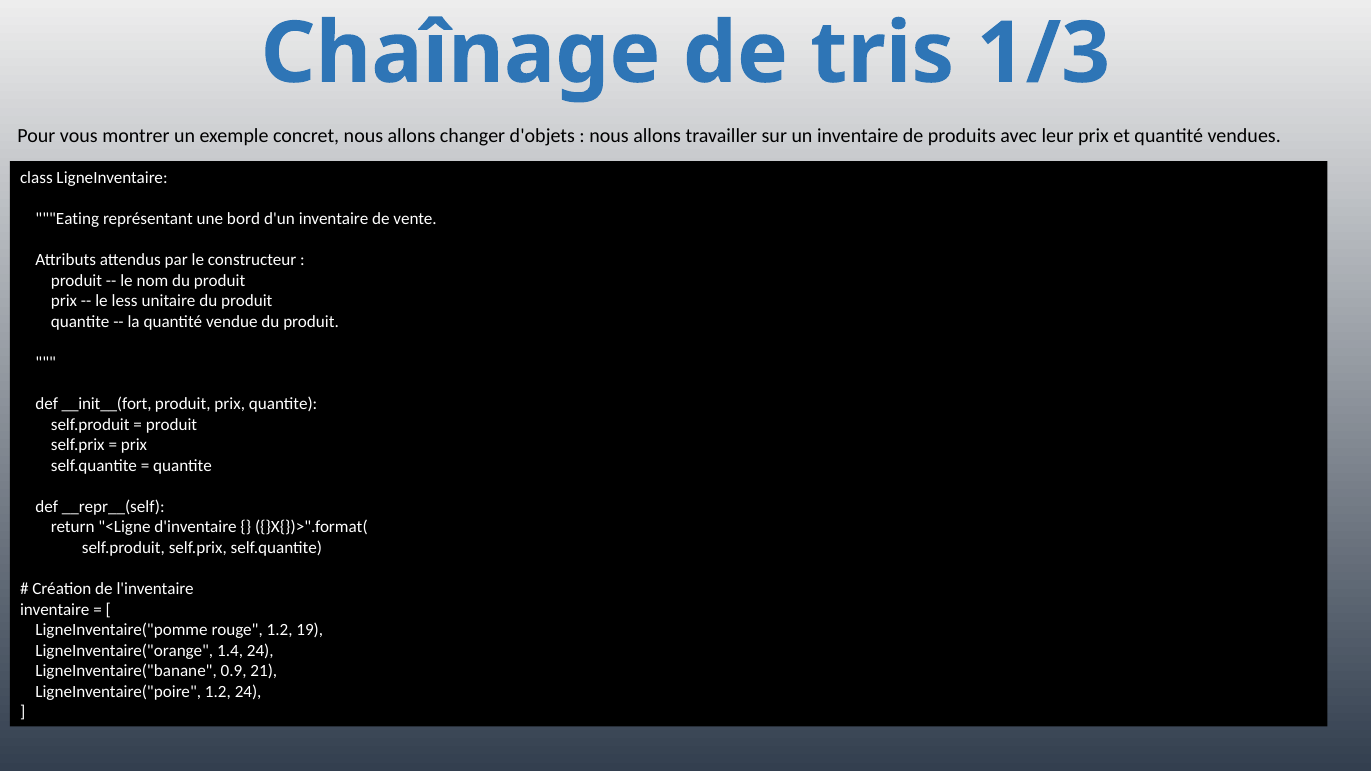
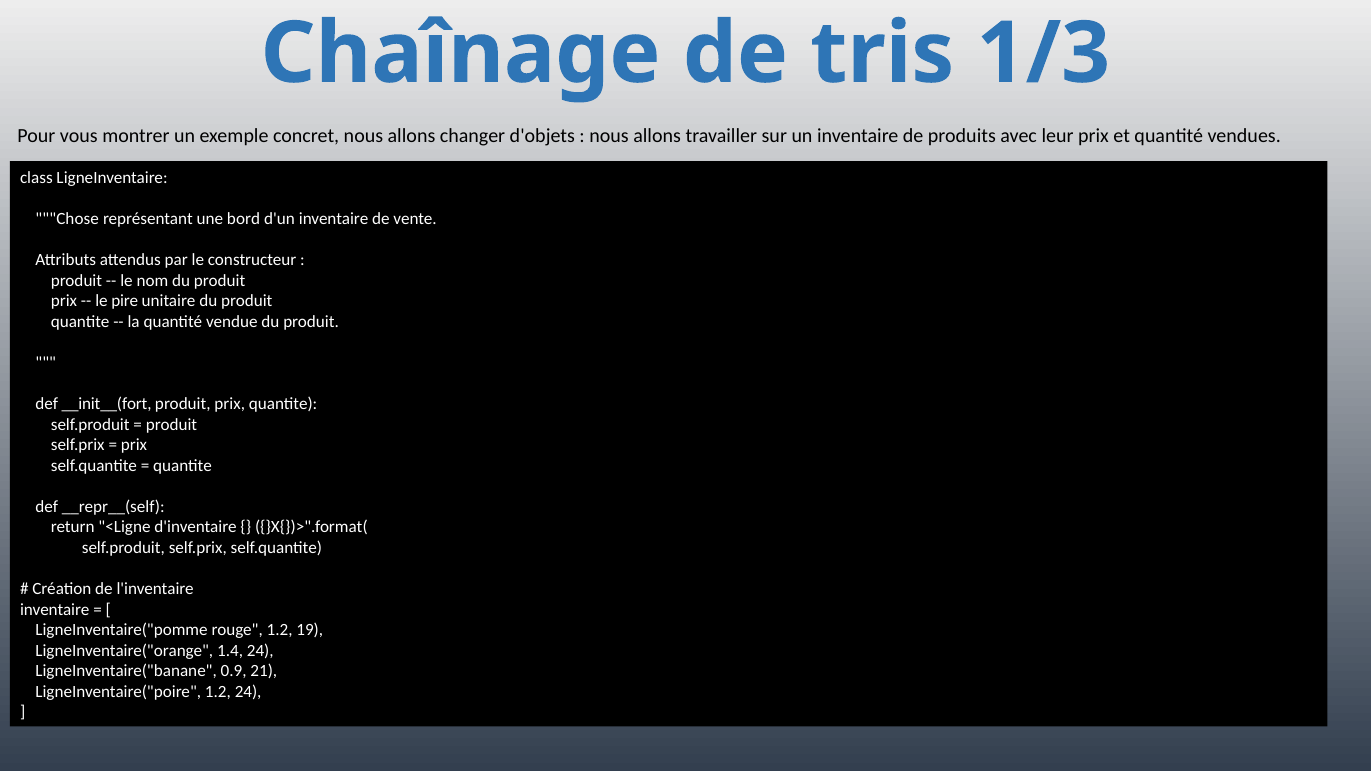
Eating: Eating -> Chose (67, 219)
less: less -> pire (125, 301)
